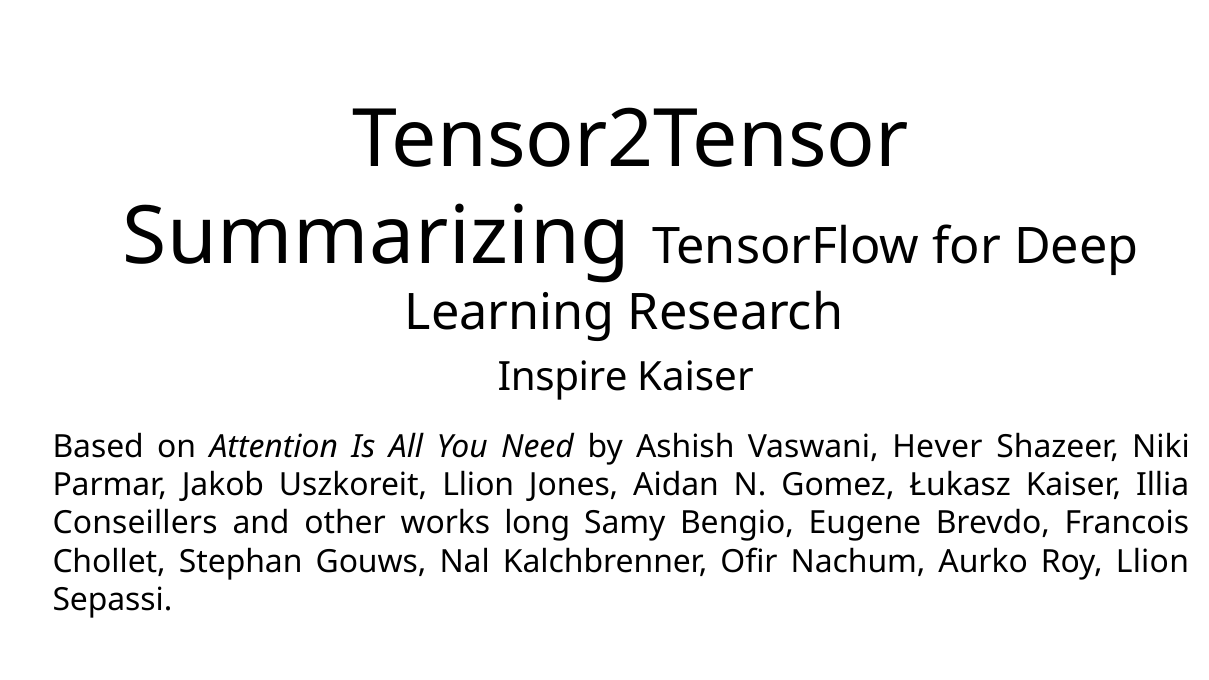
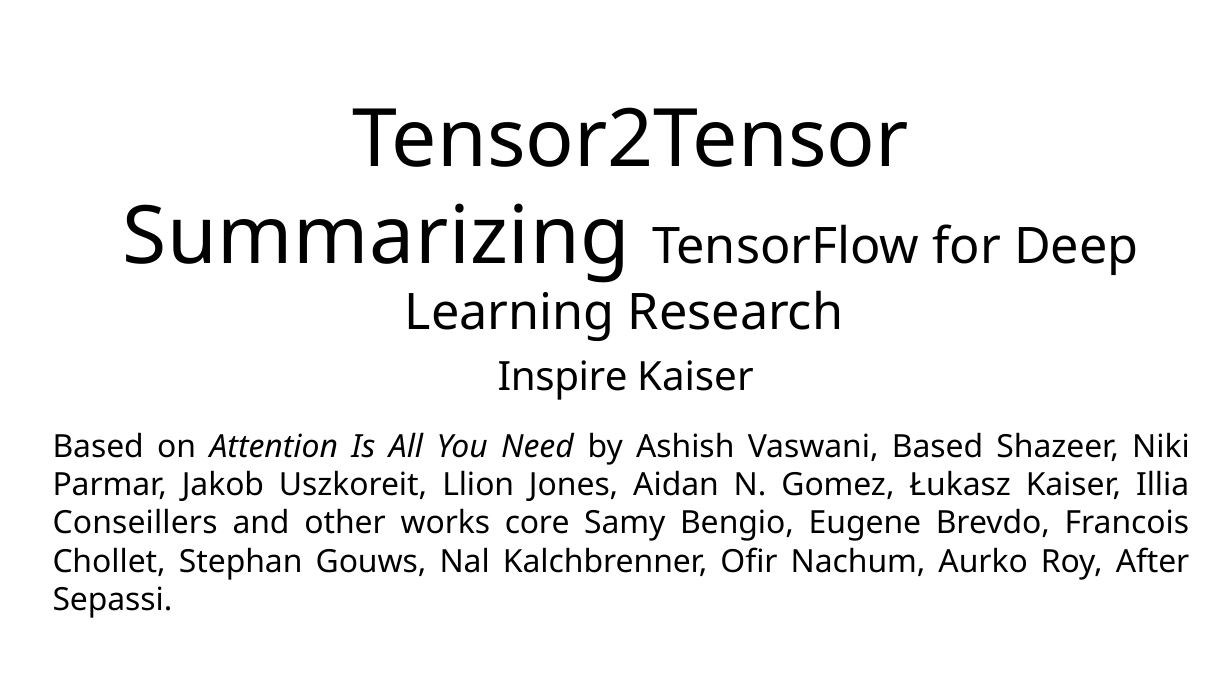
Vaswani Hever: Hever -> Based (938, 447)
long: long -> core (537, 523)
Roy Llion: Llion -> After (1153, 562)
